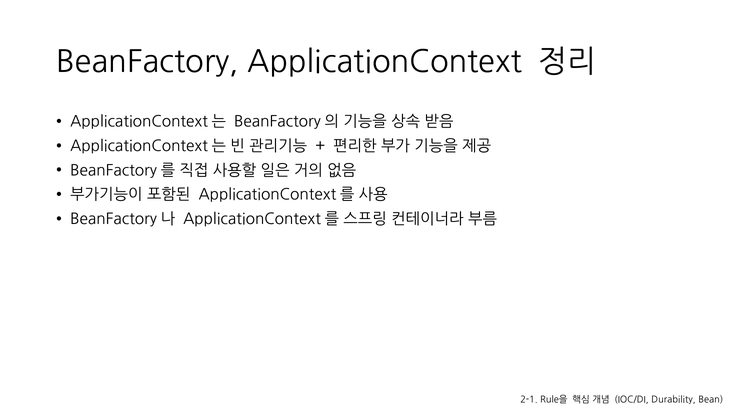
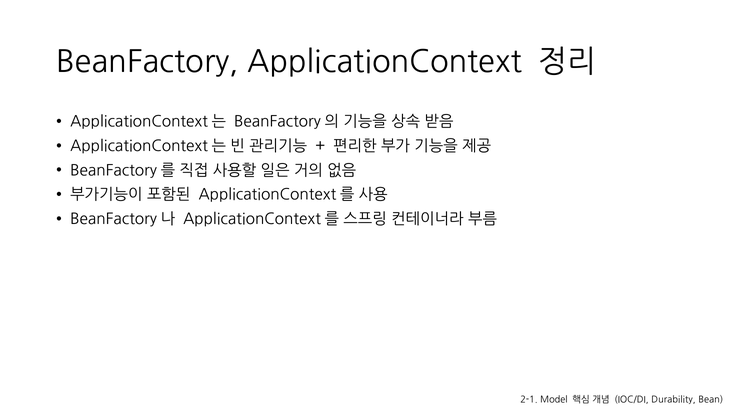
Rule을: Rule을 -> Model (554, 399)
